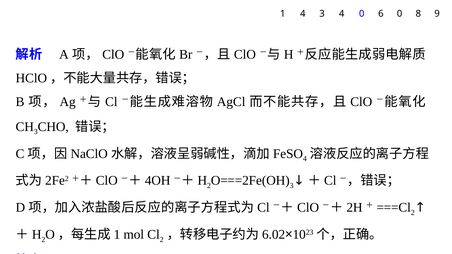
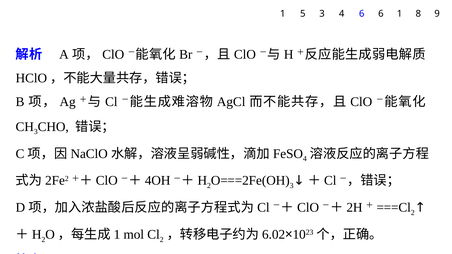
1 4: 4 -> 5 (303, 14)
4 0: 0 -> 6 (362, 14)
6 0: 0 -> 1 (400, 14)
